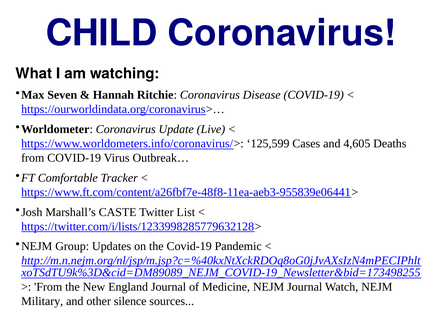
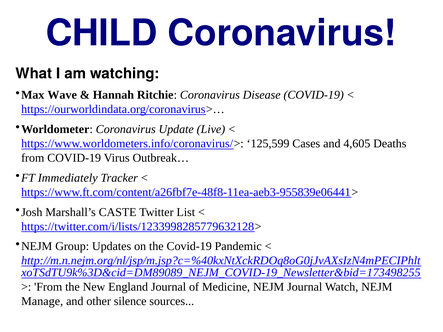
Seven: Seven -> Wave (62, 95)
Comfortable: Comfortable -> Immediately (68, 178)
Military: Military -> Manage (42, 302)
